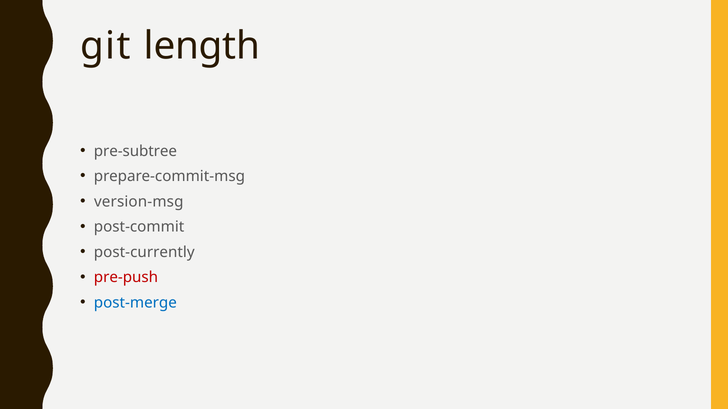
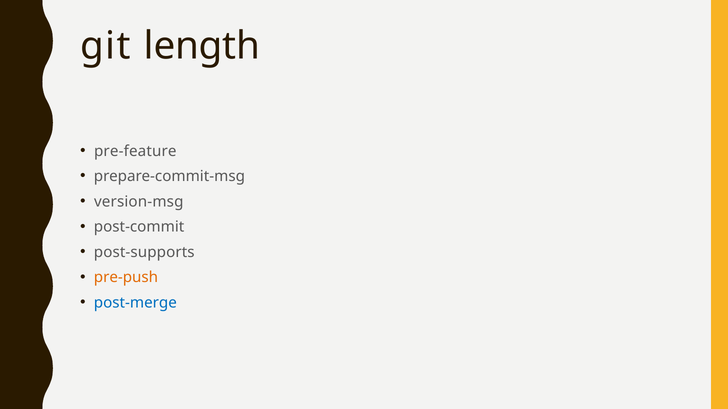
pre-subtree: pre-subtree -> pre-feature (135, 151)
post-currently: post-currently -> post-supports (144, 252)
pre-push colour: red -> orange (126, 278)
